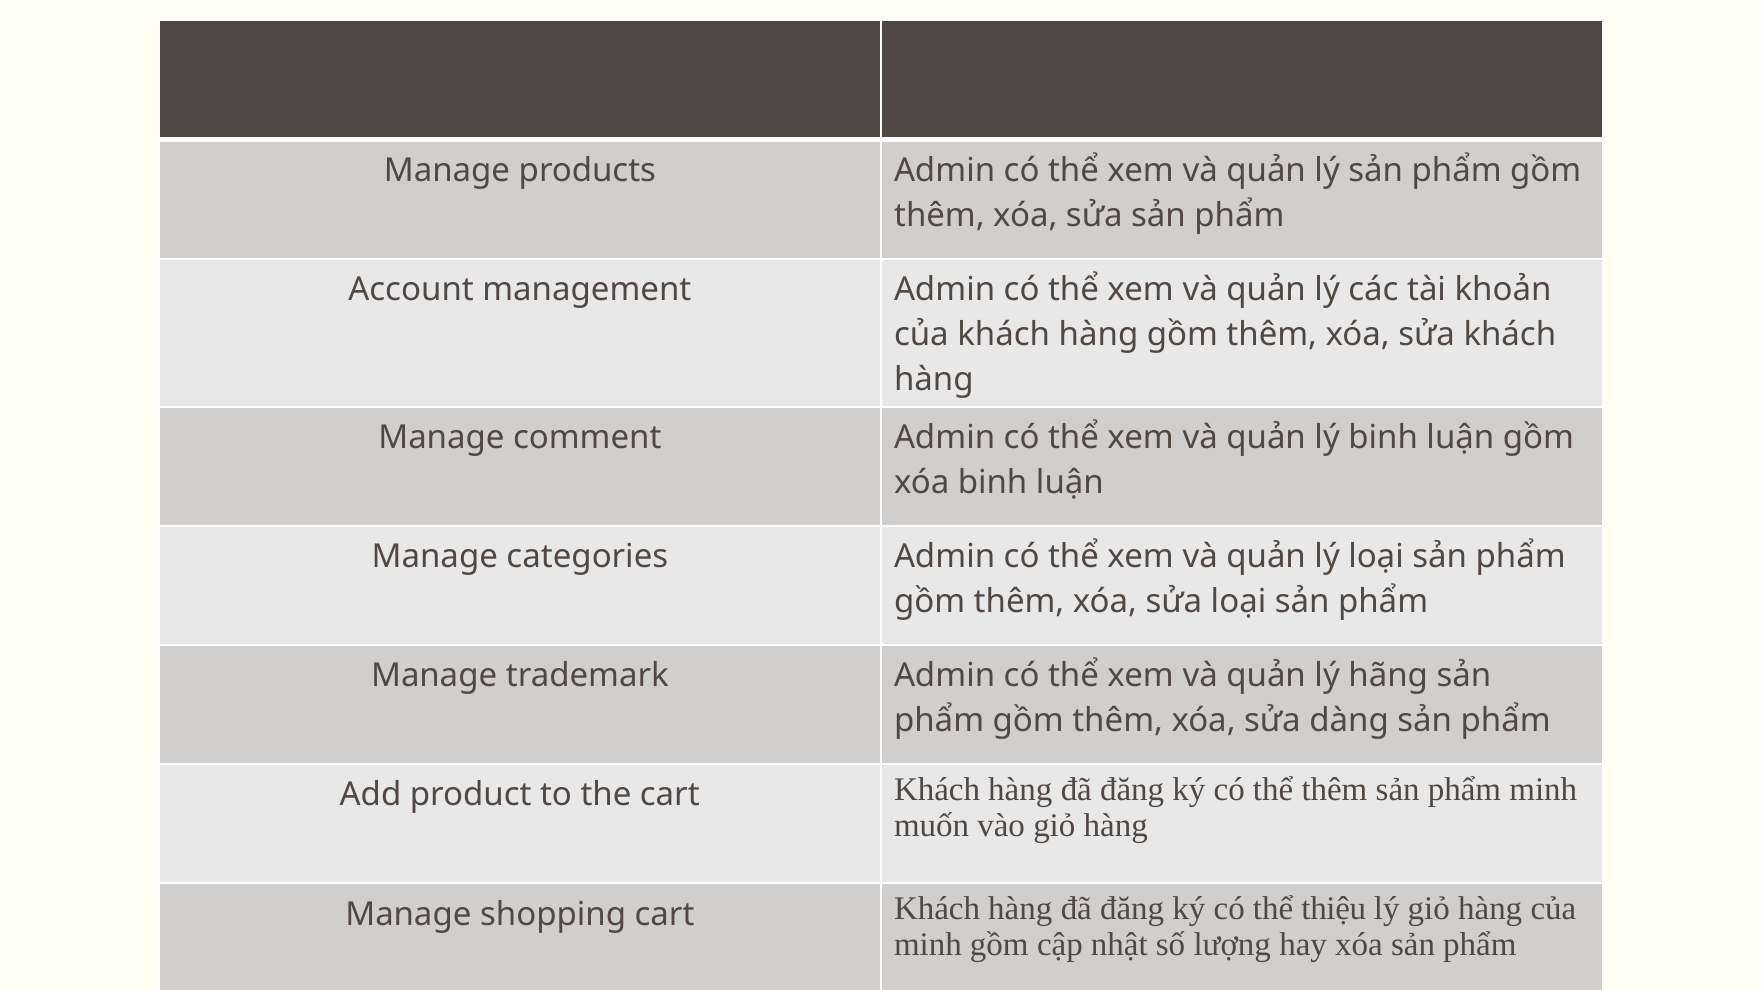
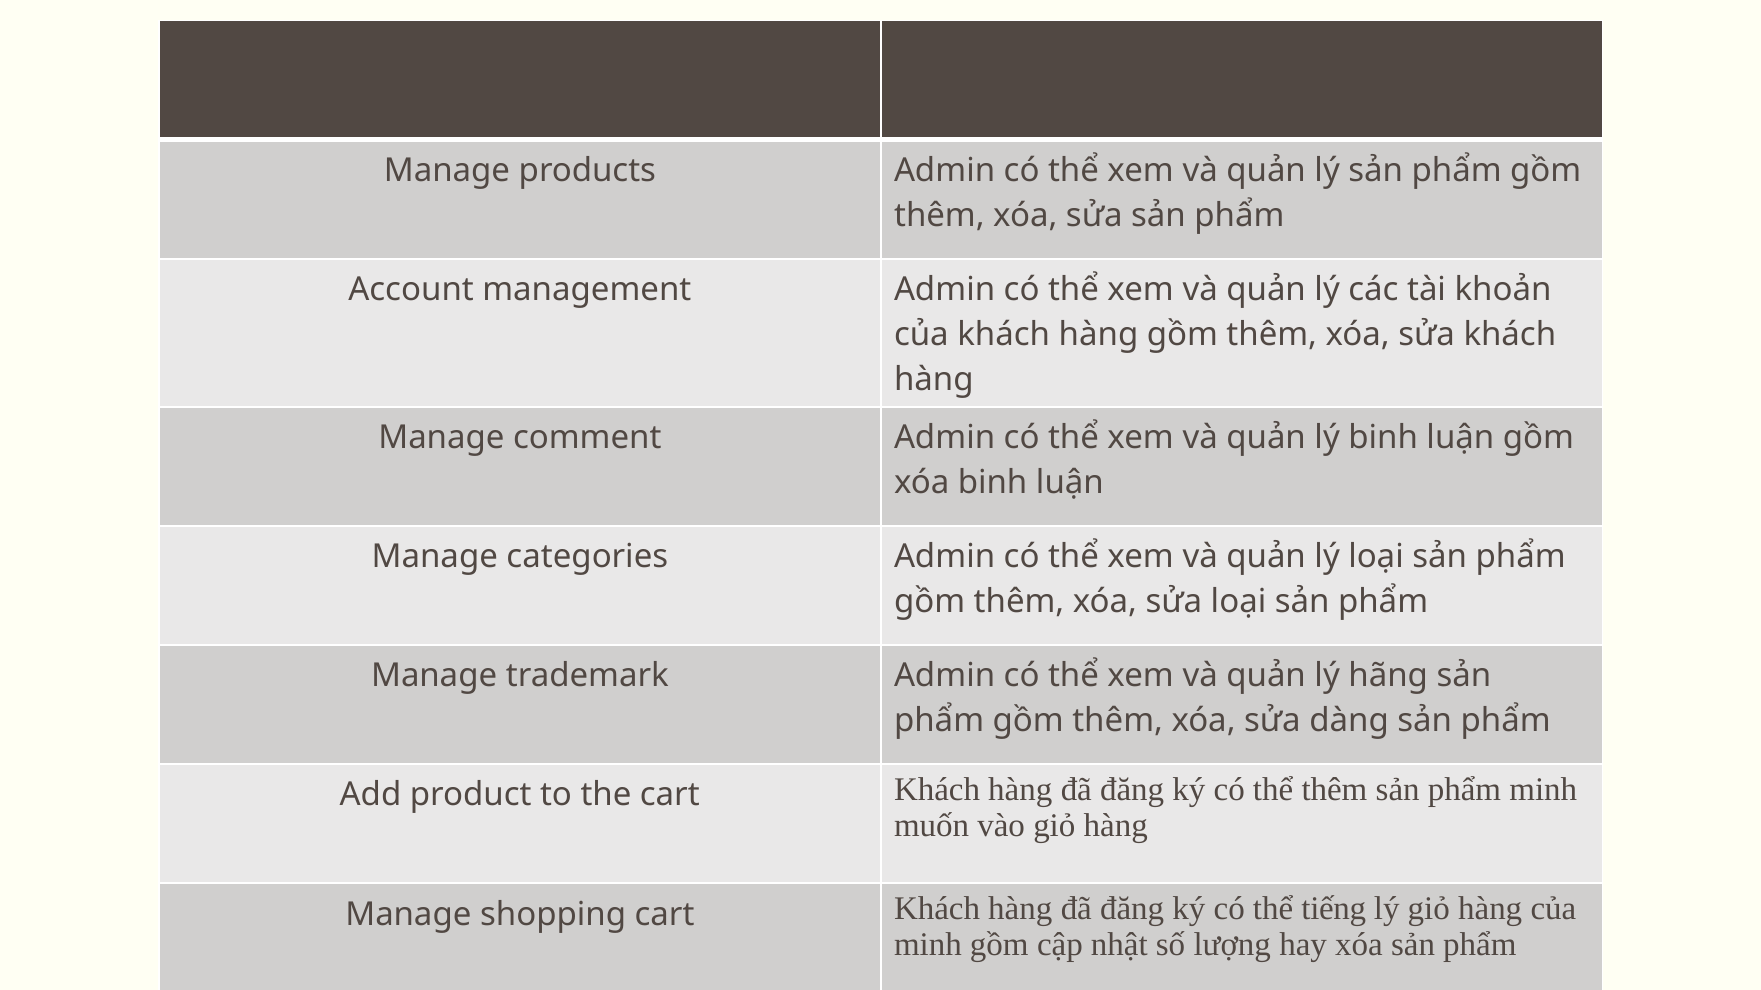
thiệu: thiệu -> tiếng (1334, 909)
